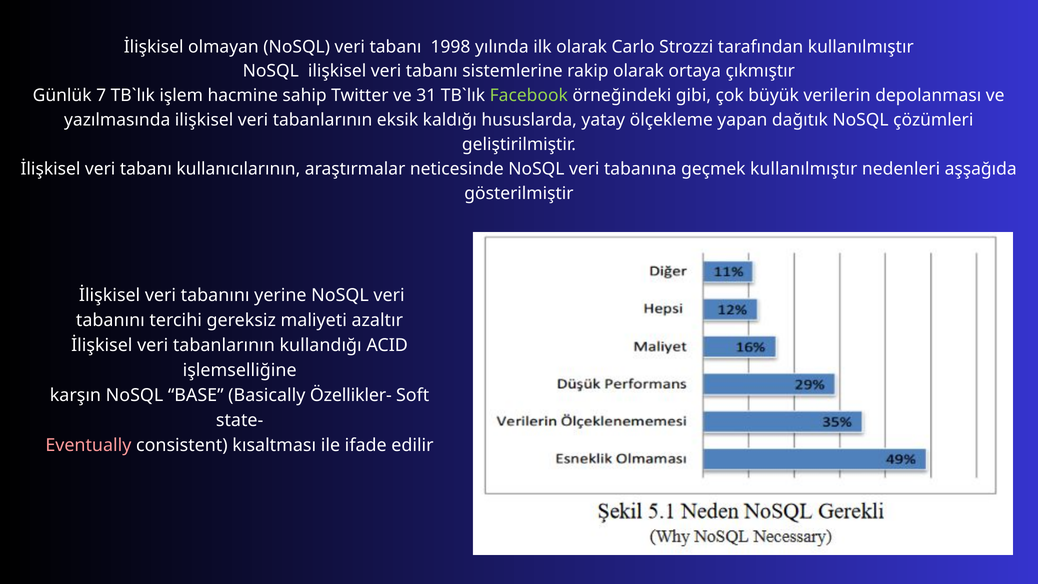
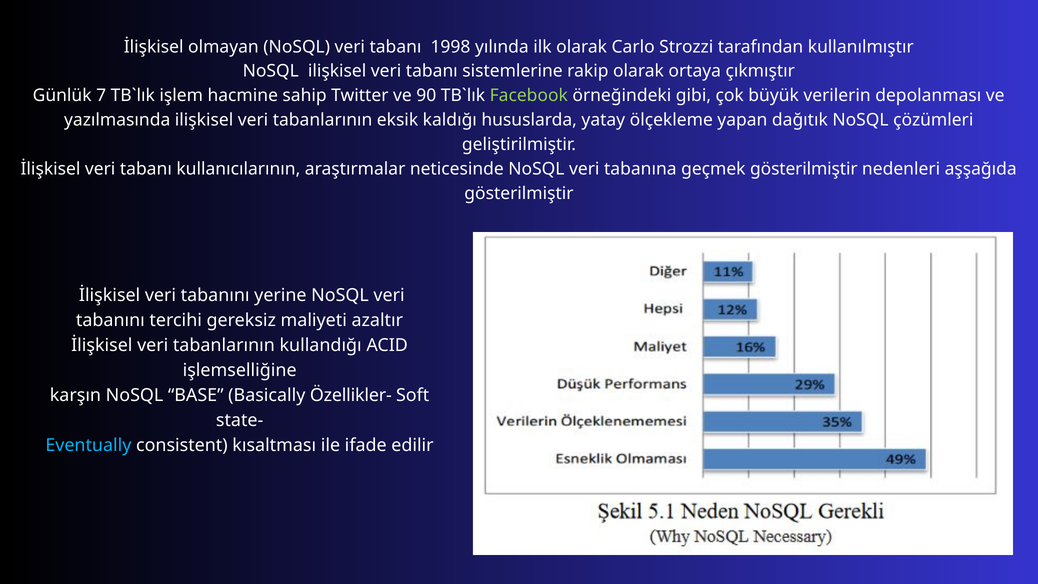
31: 31 -> 90 (426, 96)
geçmek kullanılmıştır: kullanılmıştır -> gösterilmiştir (804, 169)
Eventually colour: pink -> light blue (88, 445)
